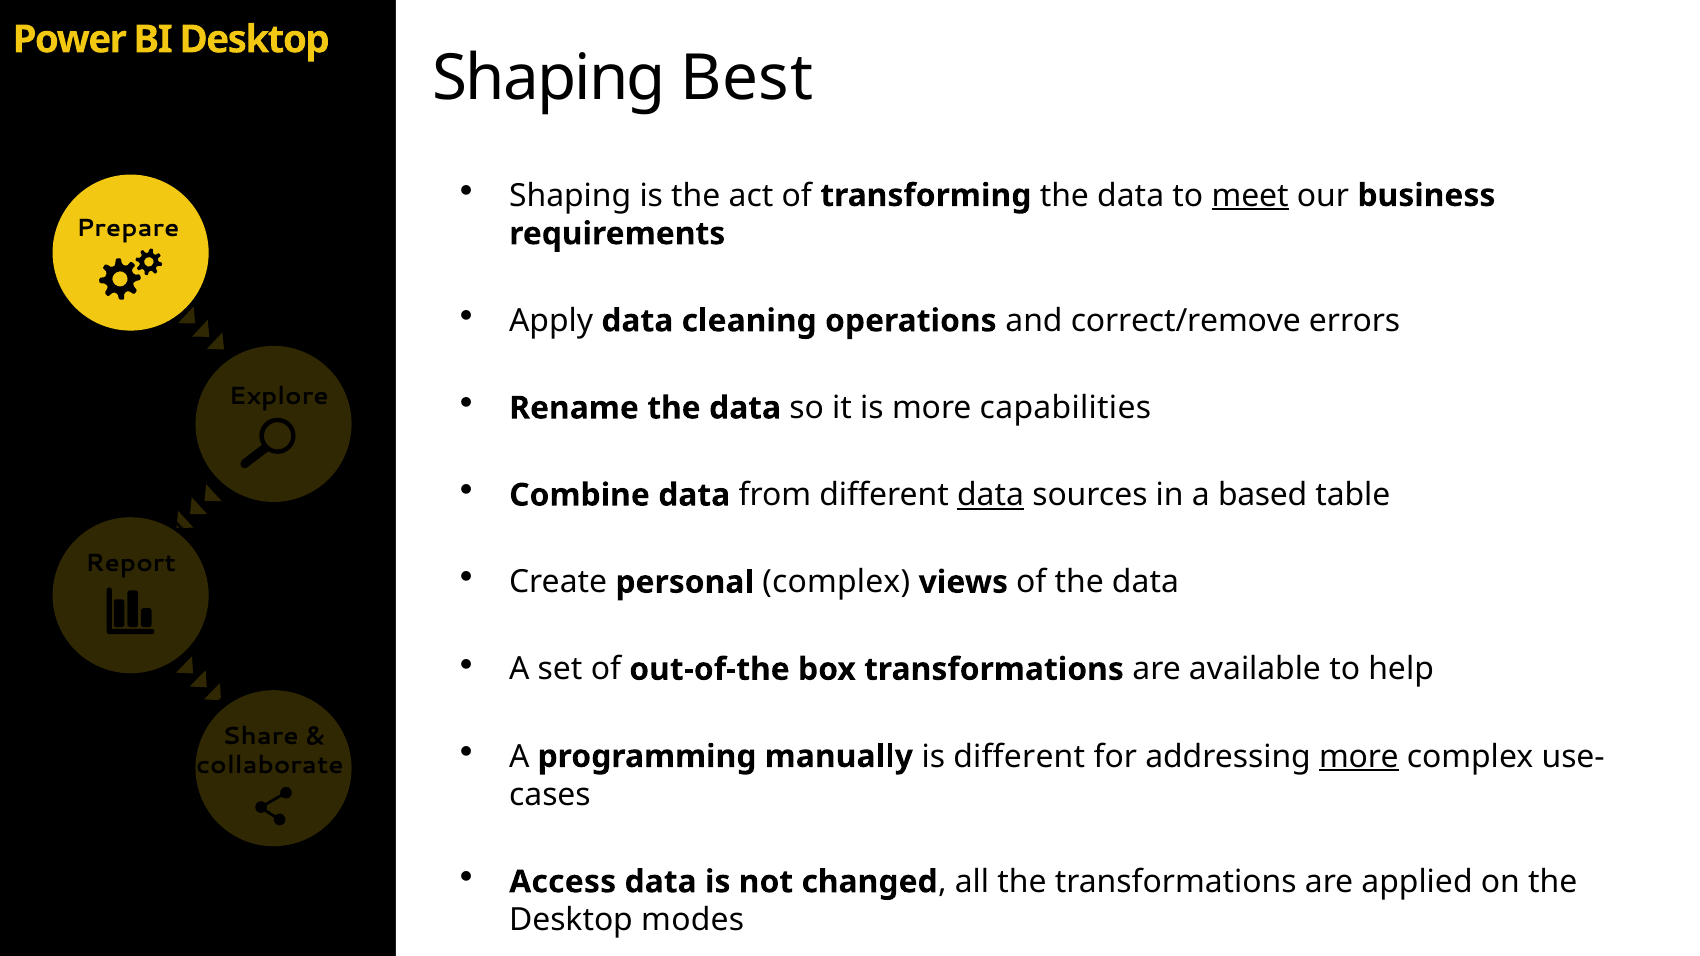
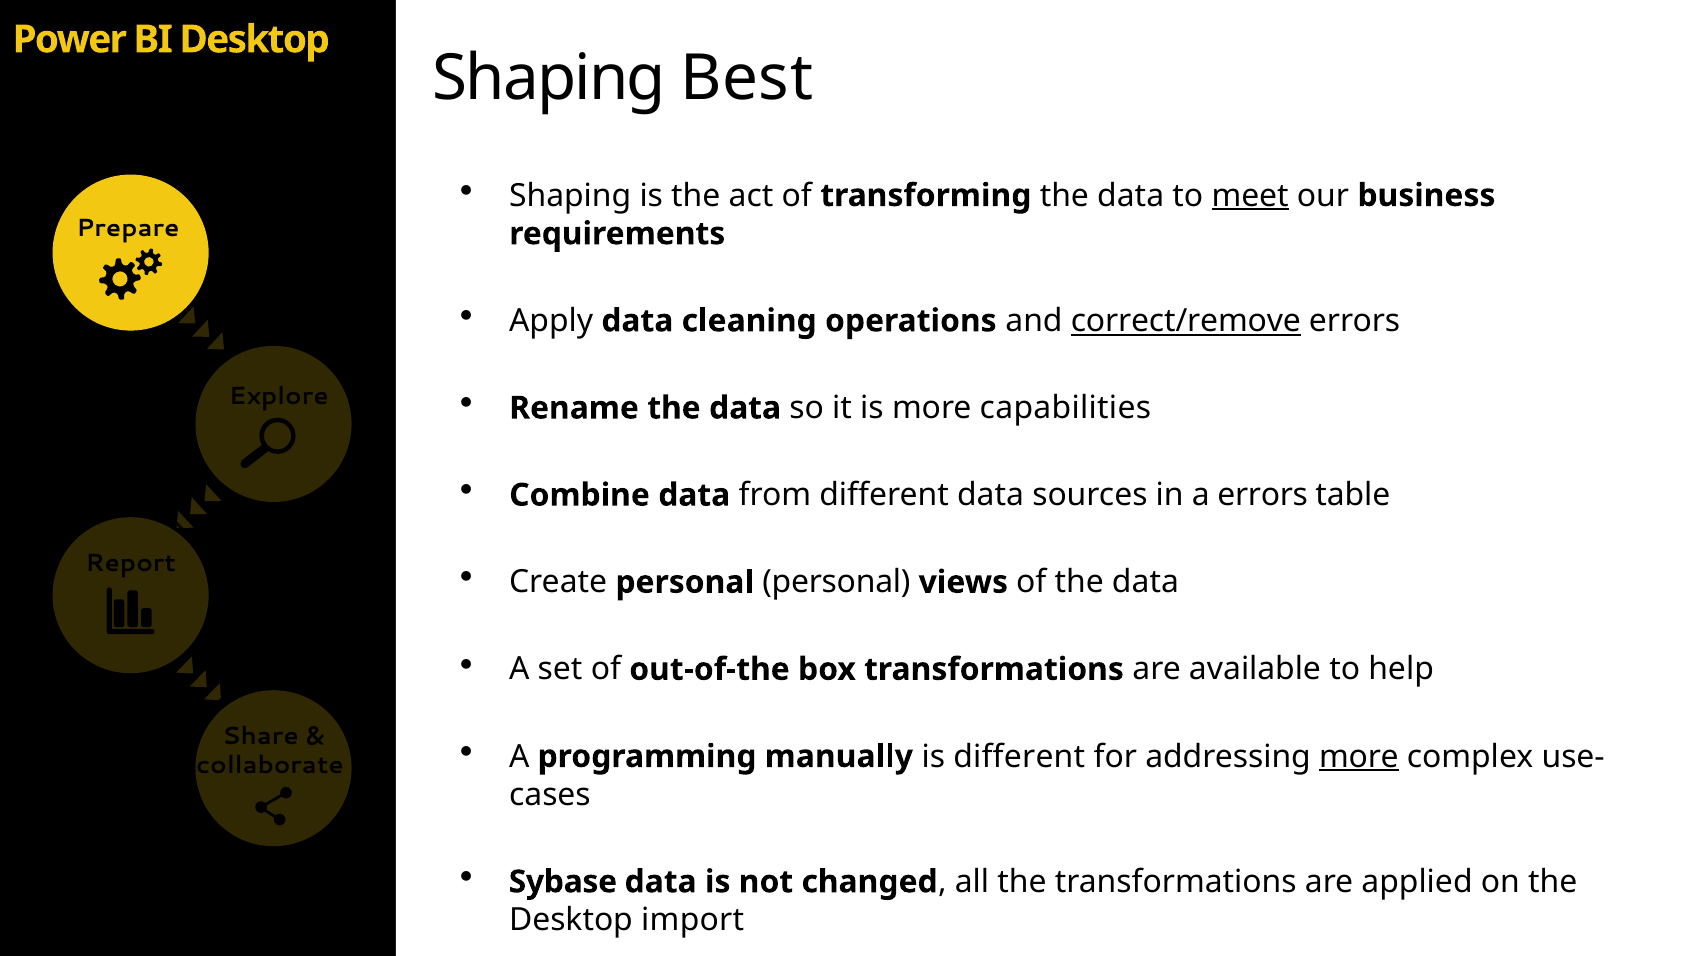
correct/remove underline: none -> present (1186, 321)
data underline: present -> none (991, 495)
a based: based -> errors (1263, 495)
personal complex: complex -> personal (836, 582)
Access: Access -> Sybase (563, 882)
modes: modes -> import (693, 920)
